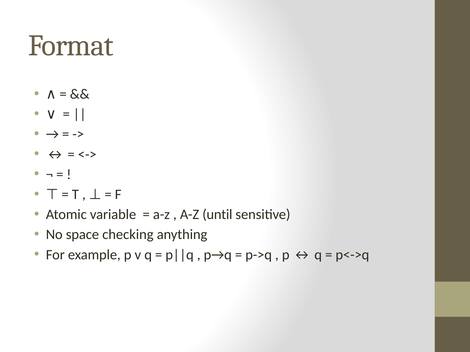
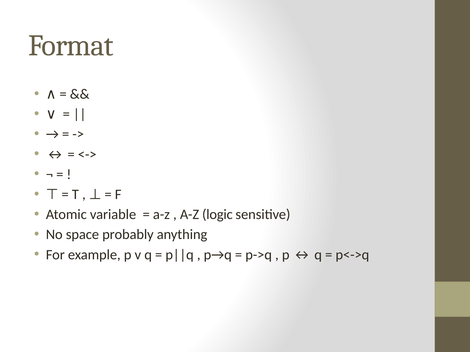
until: until -> logic (217, 215)
checking: checking -> probably (128, 235)
